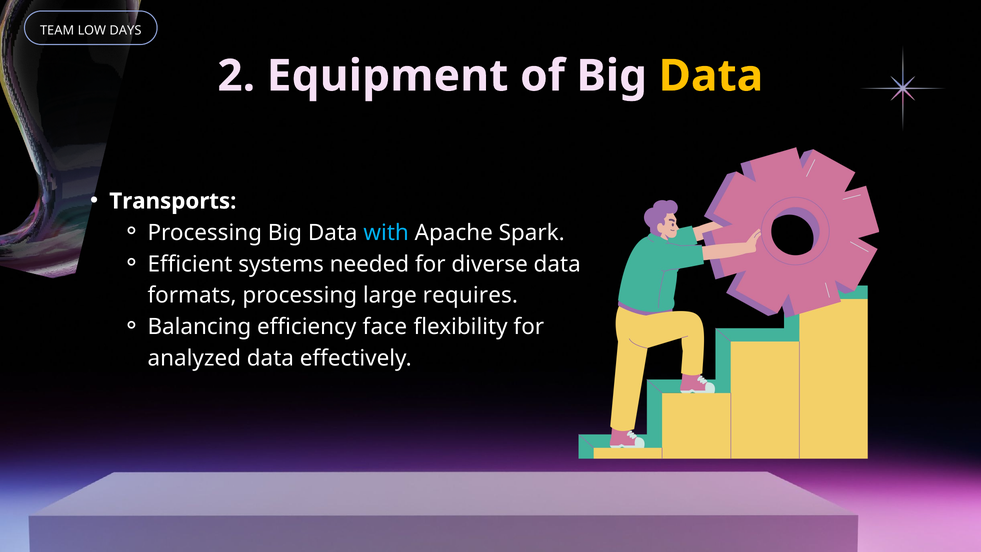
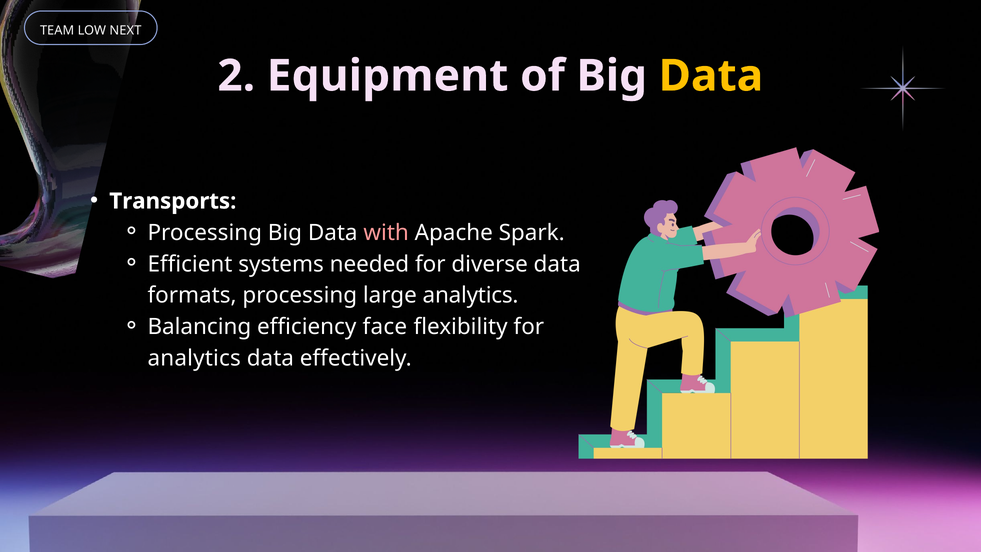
DAYS: DAYS -> NEXT (125, 31)
with colour: light blue -> pink (386, 233)
large requires: requires -> analytics (471, 295)
analyzed: analyzed -> analytics (194, 358)
